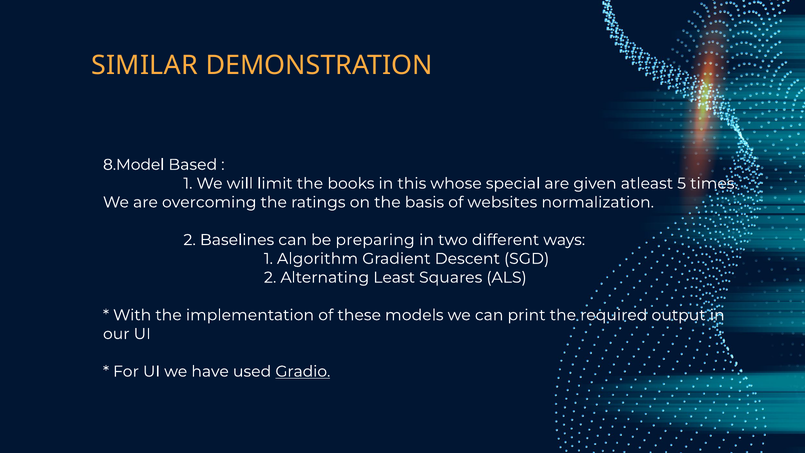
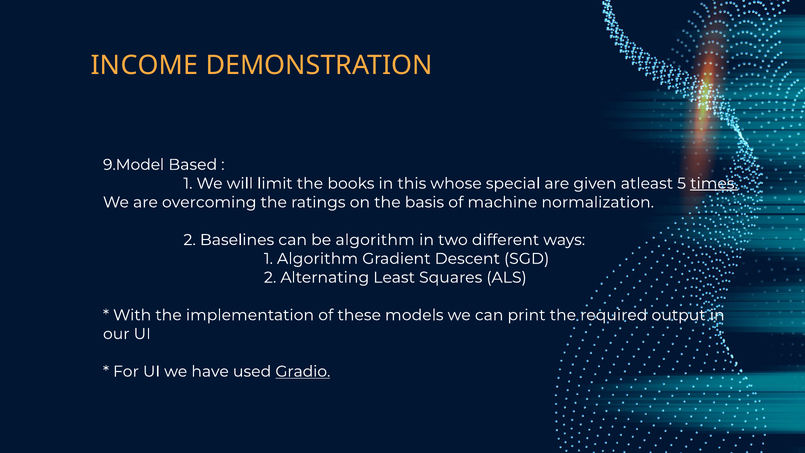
SIMILAR: SIMILAR -> INCOME (145, 65)
8.Model: 8.Model -> 9.Model (134, 165)
times underline: none -> present (714, 183)
websites: websites -> machine (502, 202)
be preparing: preparing -> algorithm (375, 240)
